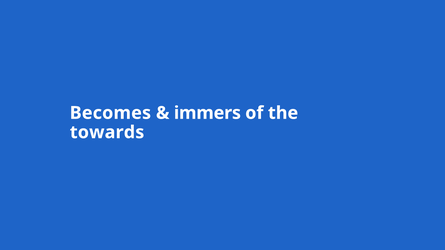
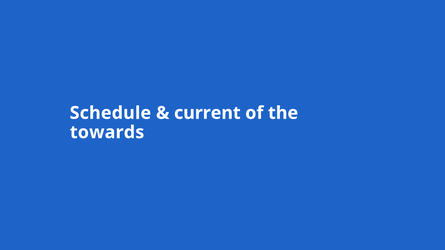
Becomes: Becomes -> Schedule (110, 113)
immers: immers -> current (207, 113)
